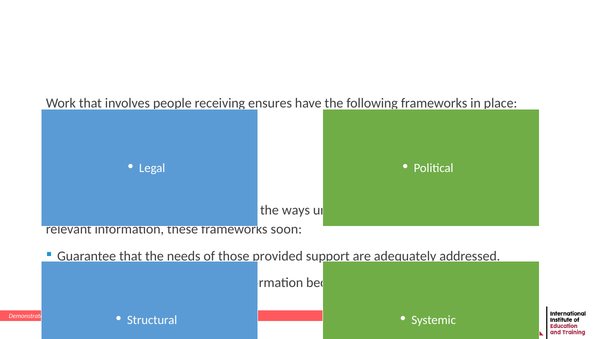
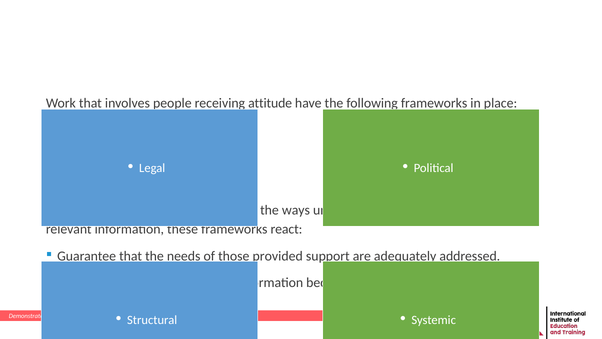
ensures: ensures -> attitude (270, 103)
soon: soon -> react (286, 229)
